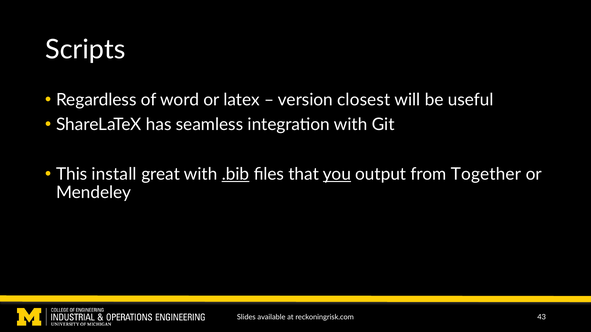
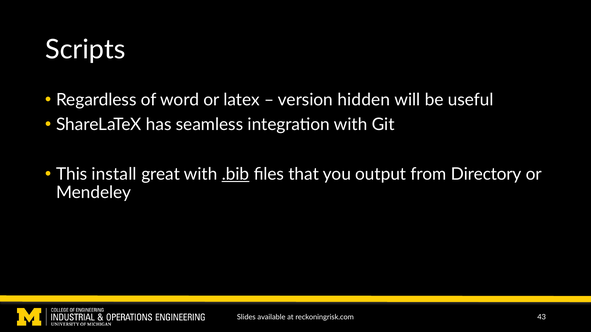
closest: closest -> hidden (364, 100)
you underline: present -> none (337, 174)
Together: Together -> Directory (486, 174)
